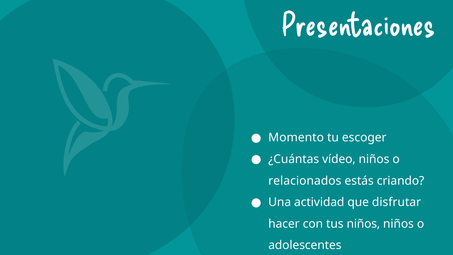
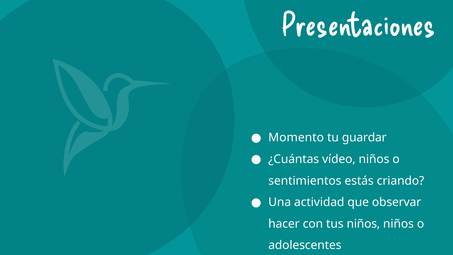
escoger: escoger -> guardar (364, 138)
relacionados: relacionados -> sentimientos (305, 181)
disfrutar: disfrutar -> observar (397, 202)
